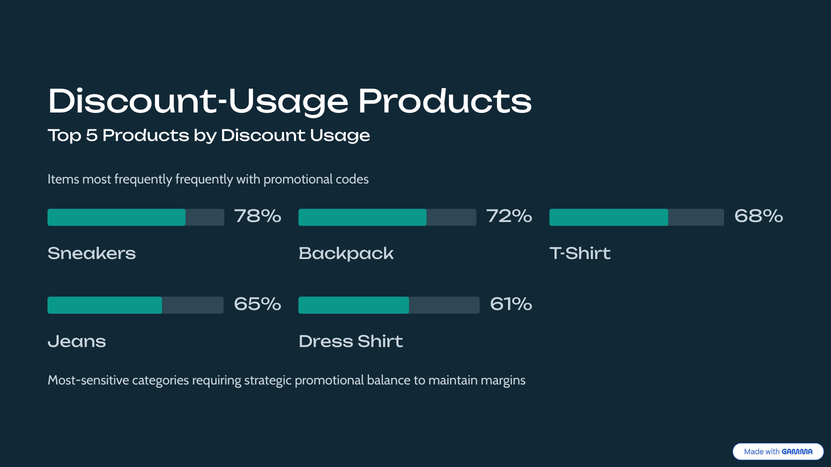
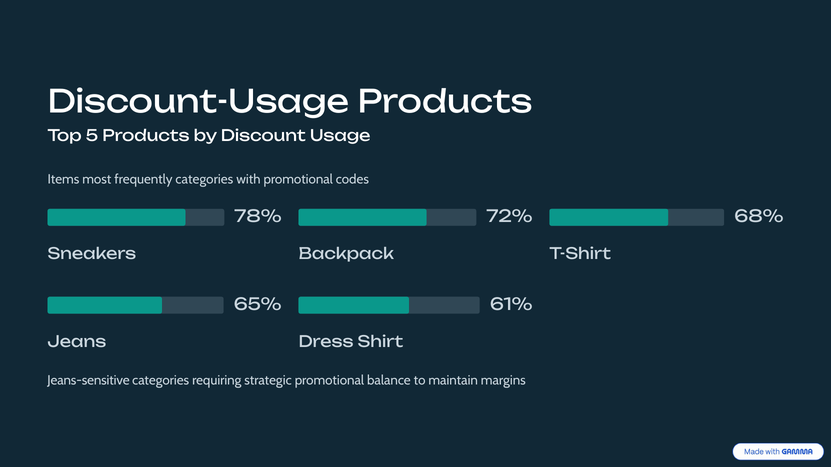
frequently frequently: frequently -> categories (204, 180)
Most-sensitive: Most-sensitive -> Jeans-sensitive (88, 381)
